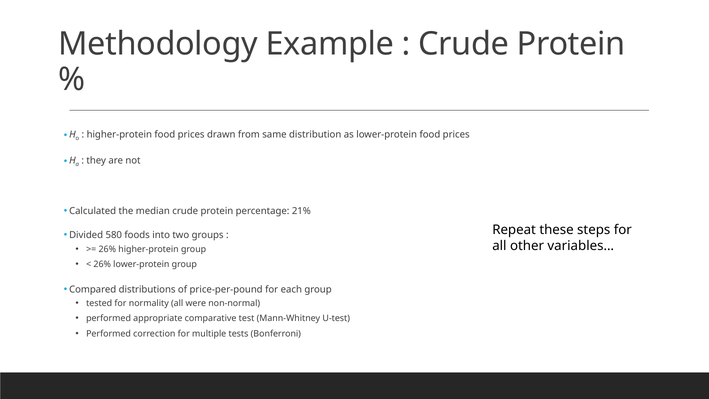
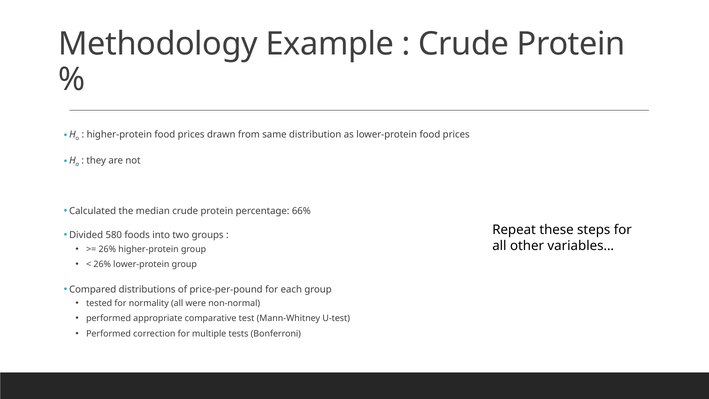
21%: 21% -> 66% (301, 211)
